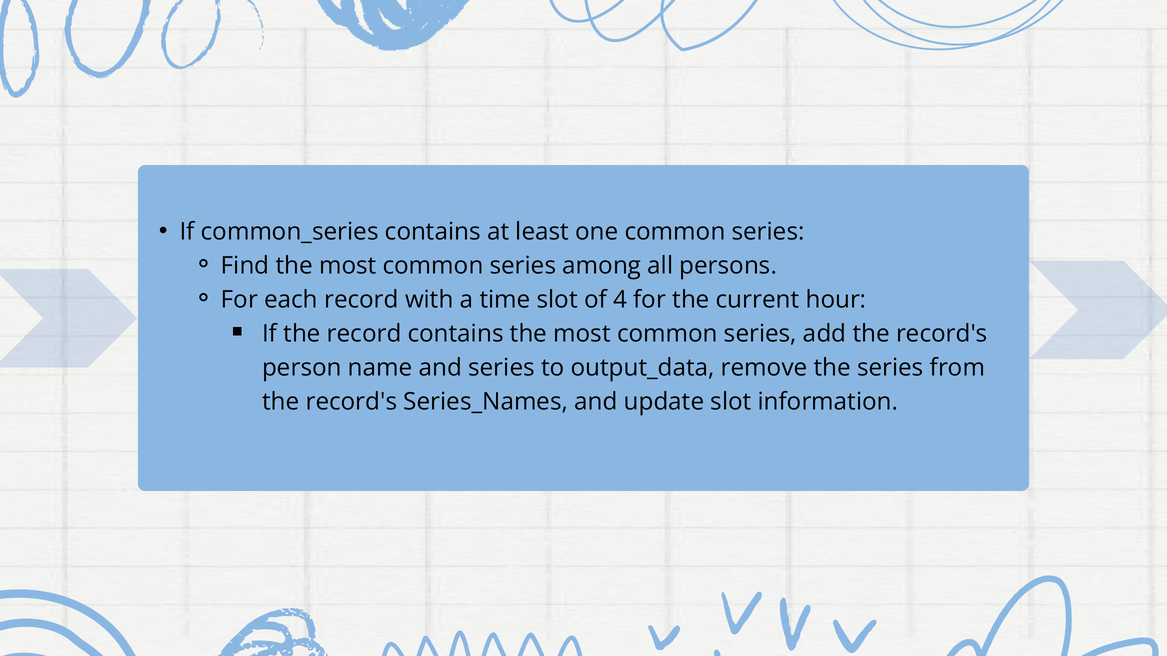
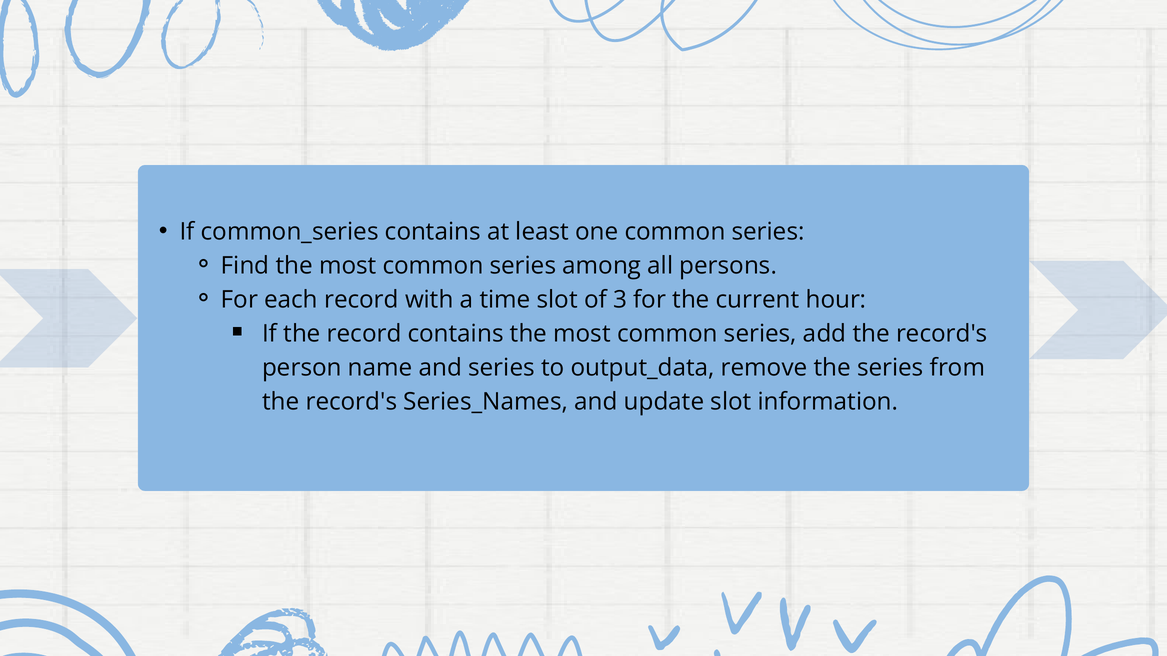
4: 4 -> 3 (620, 300)
